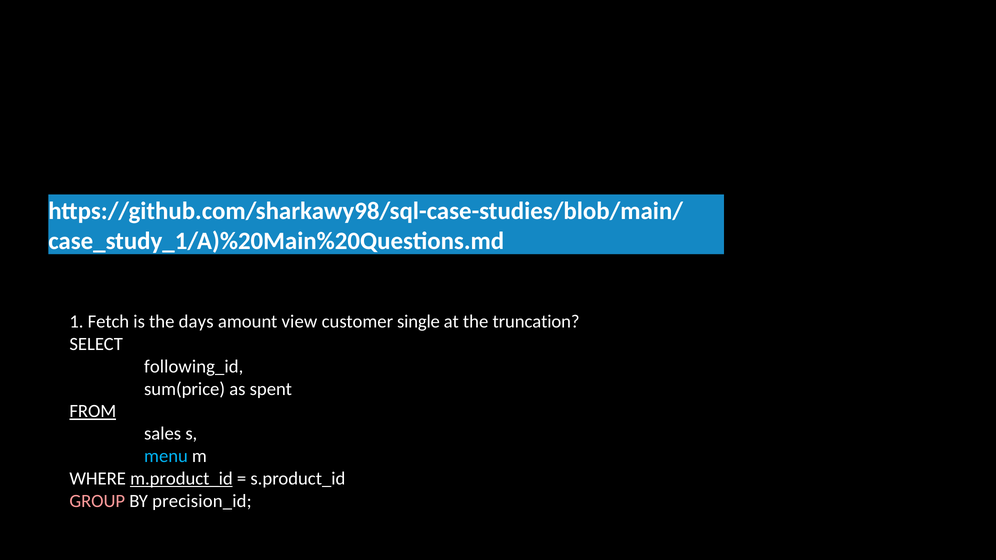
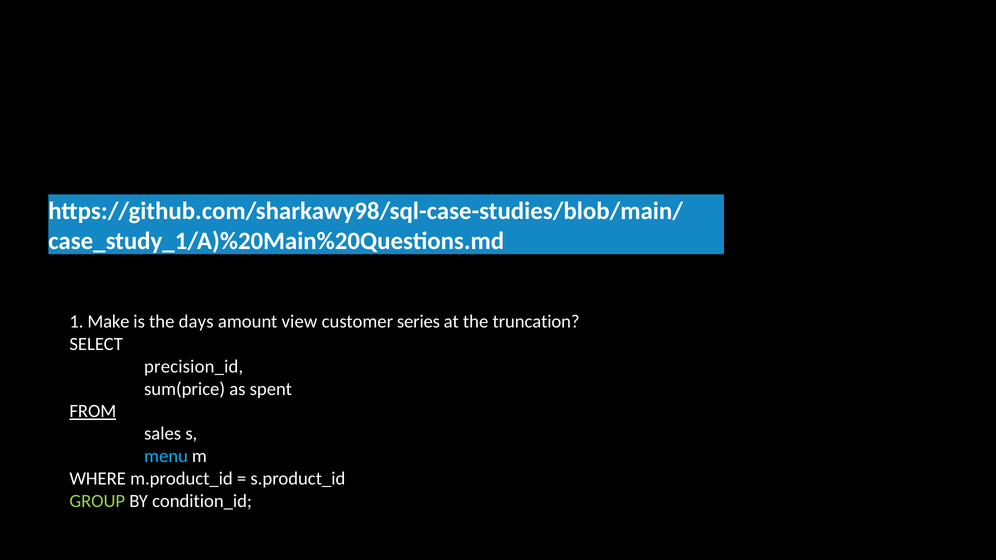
Fetch: Fetch -> Make (108, 322)
single: single -> series (419, 322)
following_id: following_id -> precision_id (194, 367)
m.product_id underline: present -> none (181, 479)
GROUP colour: pink -> light green (97, 501)
precision_id: precision_id -> condition_id (202, 501)
